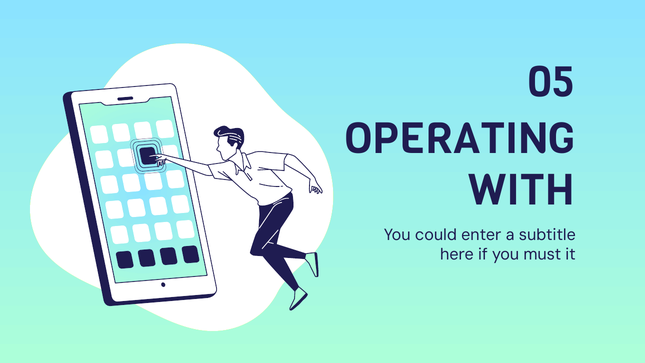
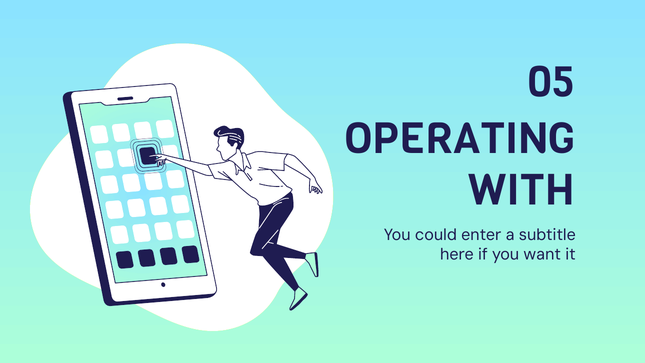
must: must -> want (542, 254)
